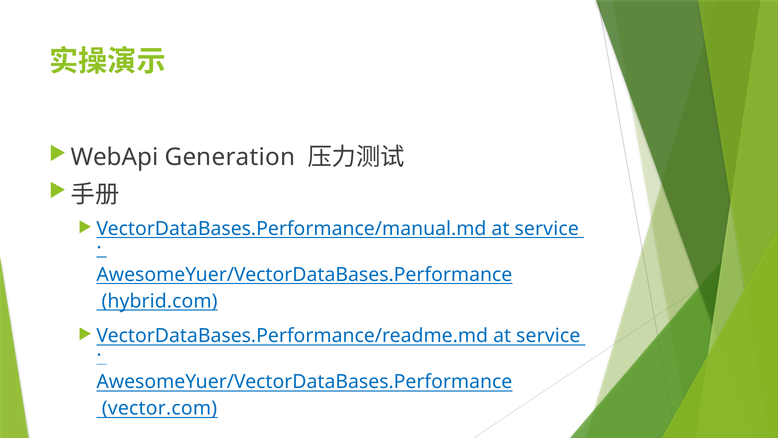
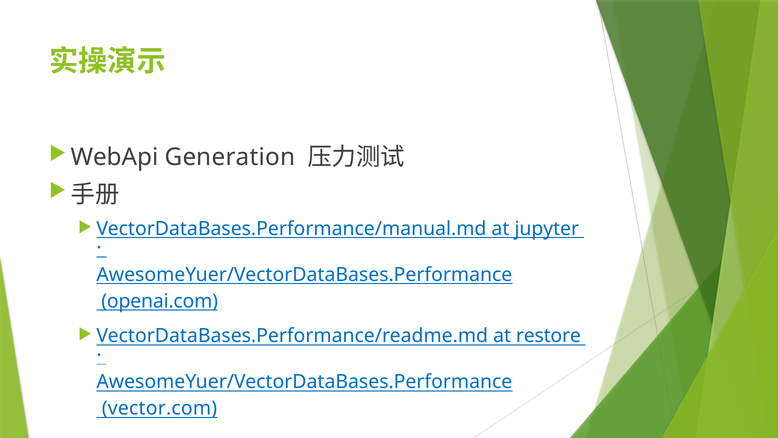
service: service -> jupyter (547, 228)
hybrid.com: hybrid.com -> openai.com (160, 301)
service: service -> restore (548, 336)
